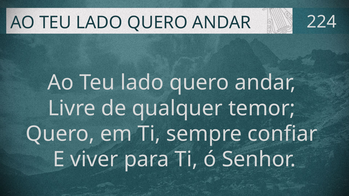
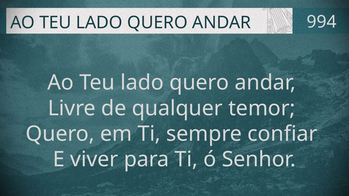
224: 224 -> 994 (322, 22)
